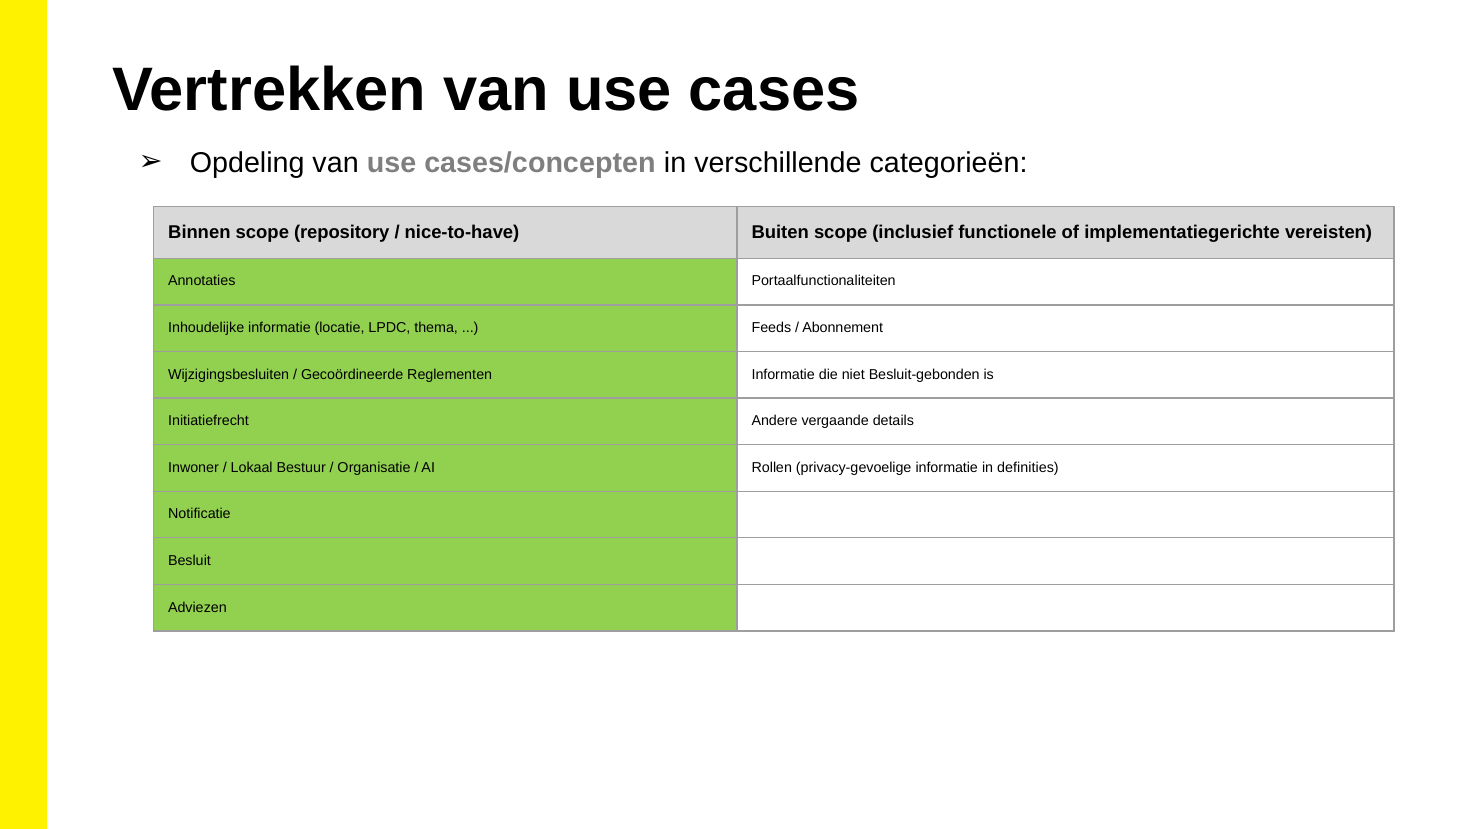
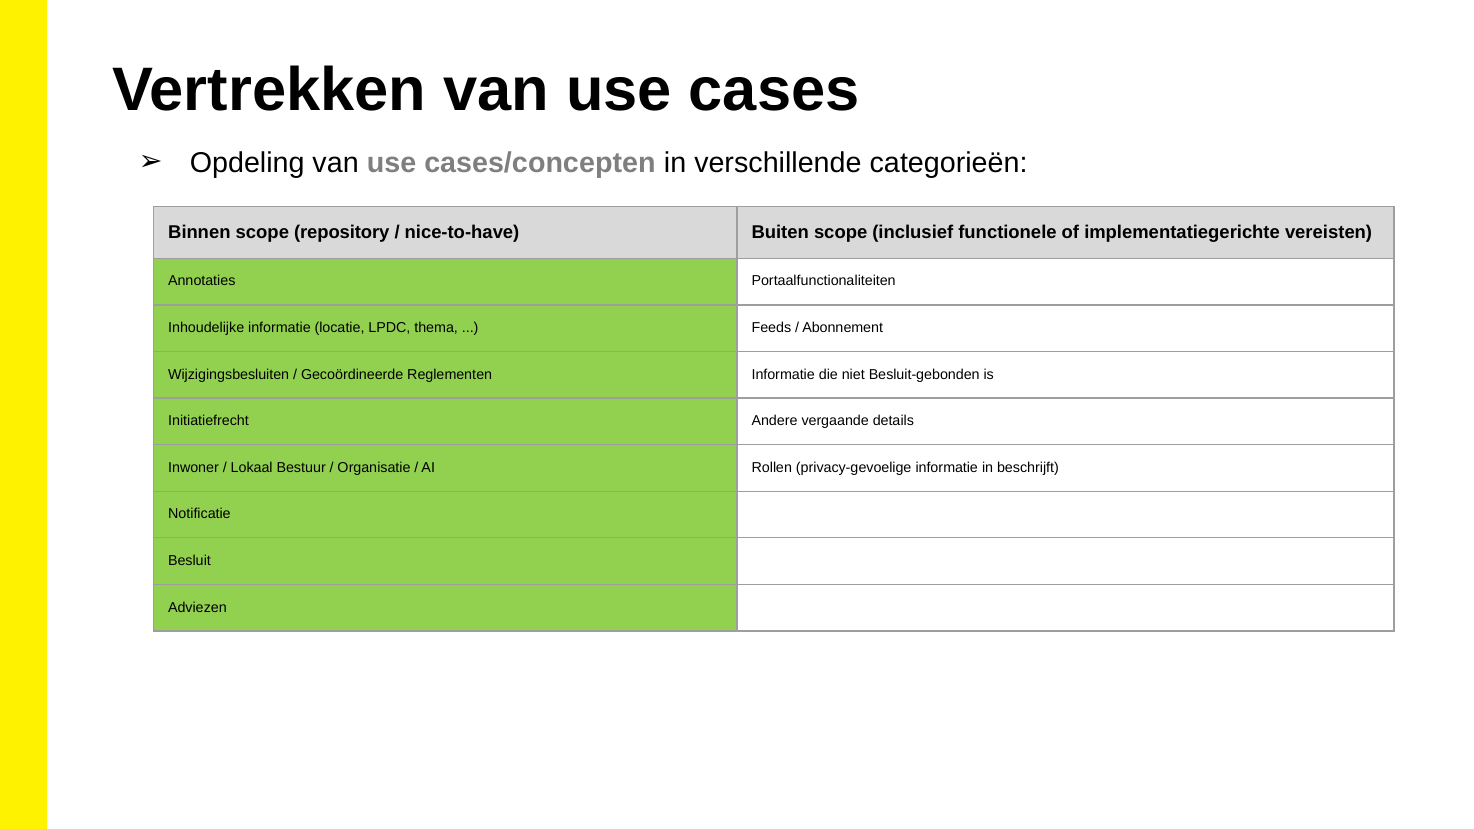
definities: definities -> beschrijft (1028, 468)
